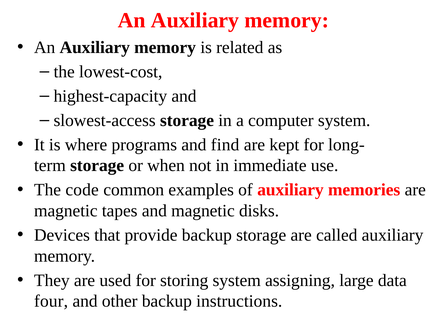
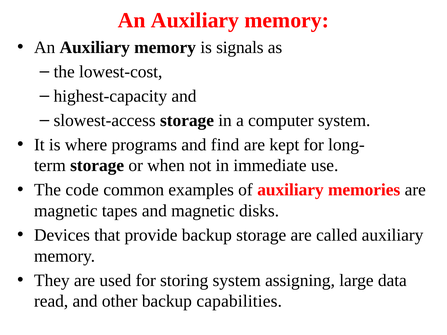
related: related -> signals (240, 47)
four: four -> read (51, 301)
instructions: instructions -> capabilities (239, 301)
